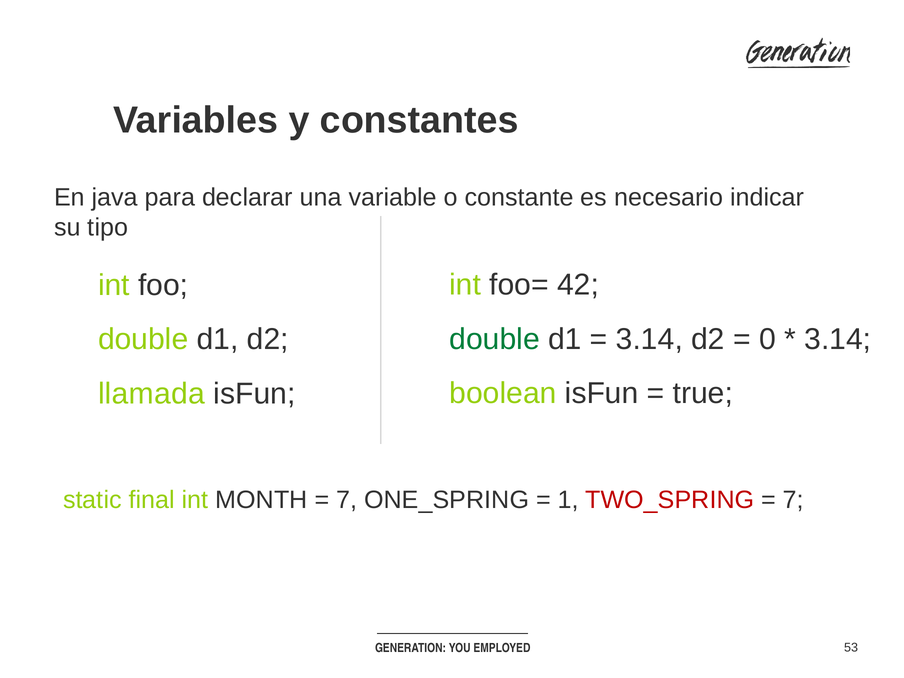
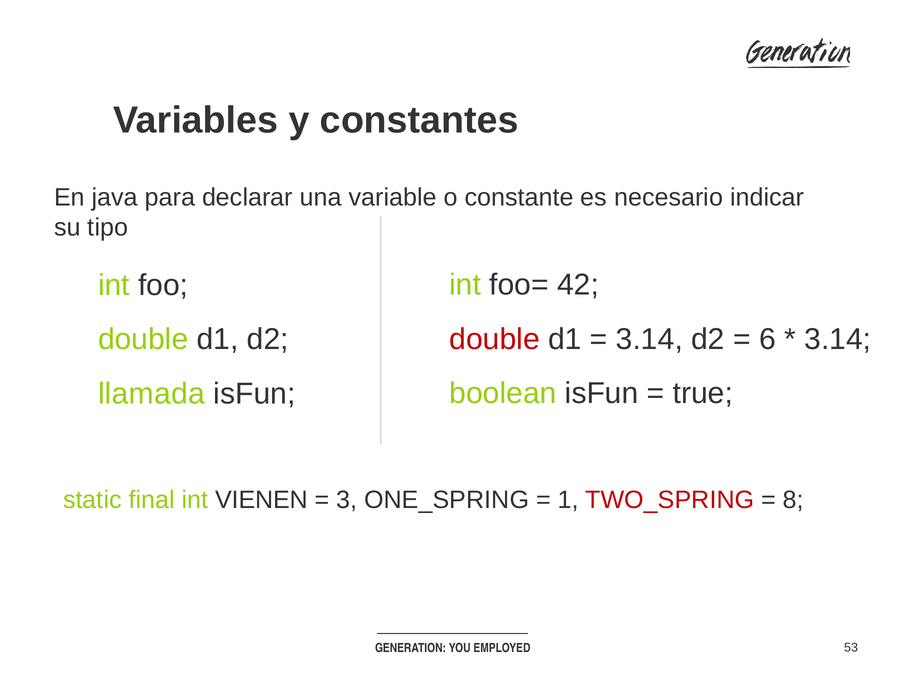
double colour: green -> red (495, 339)
0: 0 -> 6 (767, 339)
MONTH: MONTH -> VIENEN (262, 500)
7: 7 -> 3 (347, 500)
7: 7 -> 8 (793, 500)
